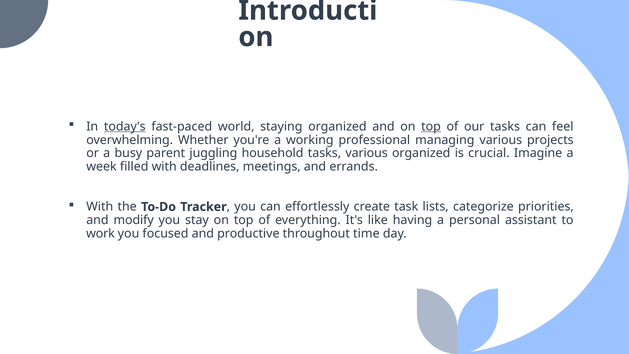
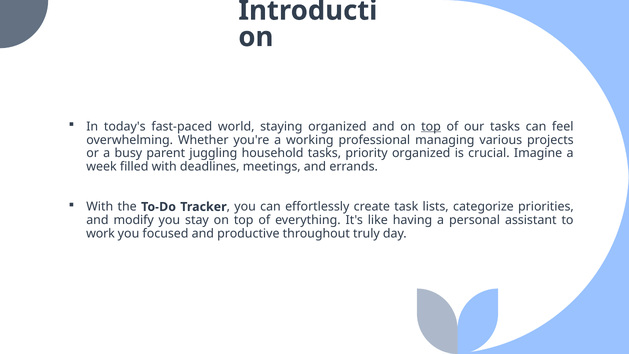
today's underline: present -> none (125, 126)
tasks various: various -> priority (367, 153)
time: time -> truly (366, 234)
